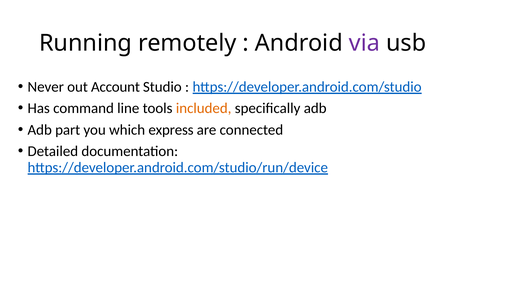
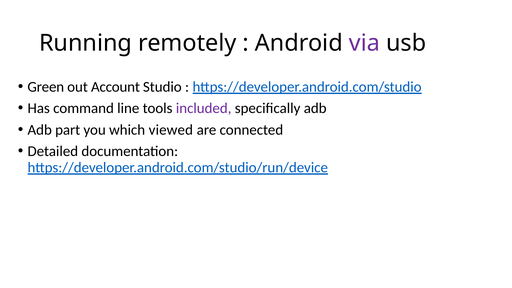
Never: Never -> Green (46, 87)
included colour: orange -> purple (204, 108)
express: express -> viewed (171, 130)
